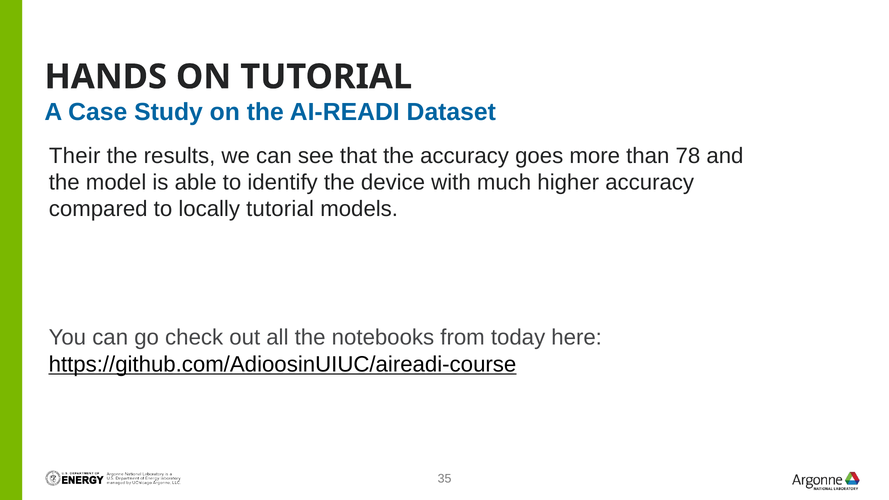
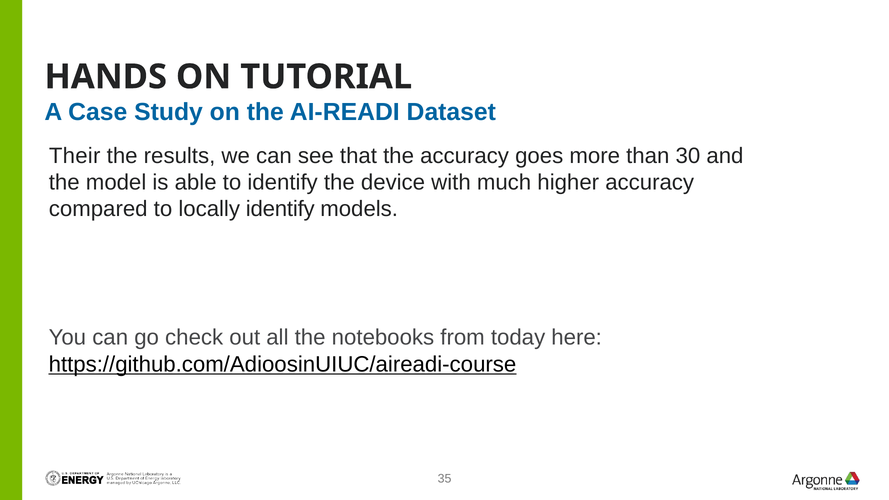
78: 78 -> 30 (688, 156)
locally tutorial: tutorial -> identify (280, 209)
